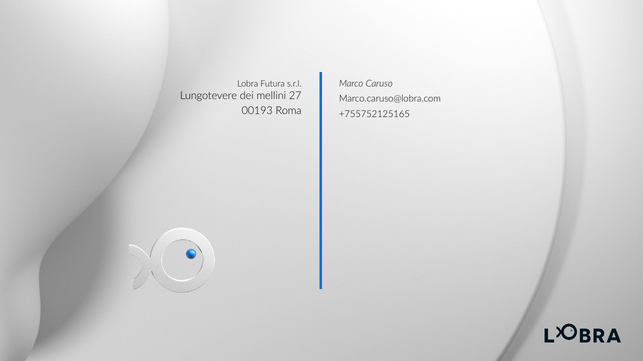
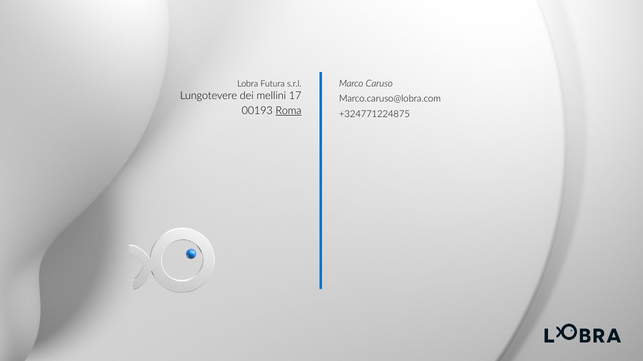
27: 27 -> 17 (295, 96)
Roma underline: none -> present (289, 111)
+755752125165: +755752125165 -> +324771224875 (374, 115)
